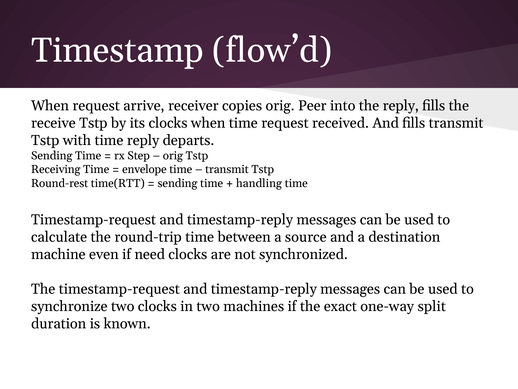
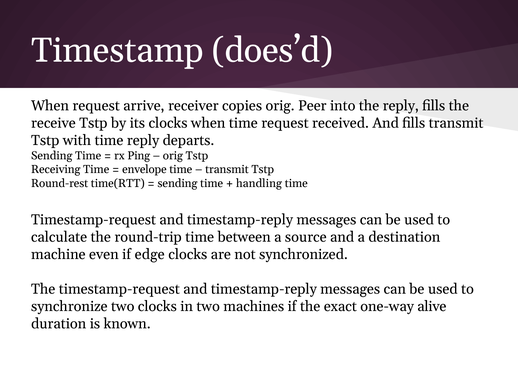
flow’d: flow’d -> does’d (272, 50)
Step: Step -> Ping (139, 155)
need: need -> edge (150, 254)
split: split -> alive (432, 306)
